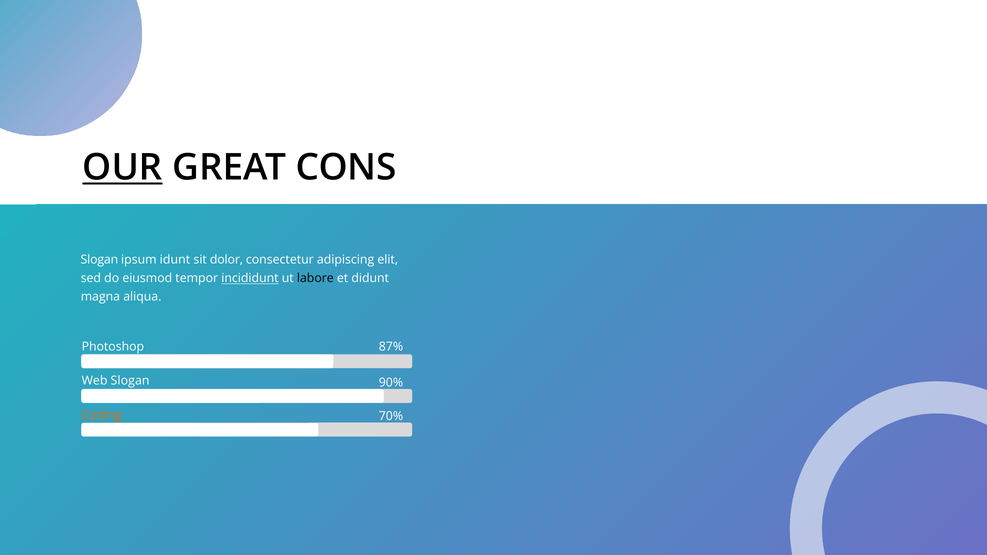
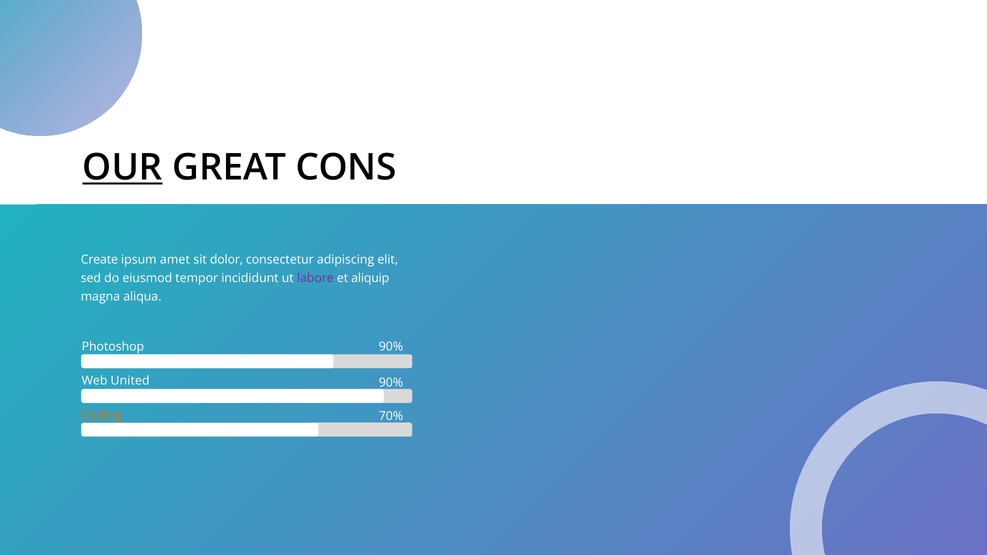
Slogan: Slogan -> Create (99, 260)
idunt: idunt -> amet (175, 260)
incididunt underline: present -> none (250, 278)
labore colour: black -> purple (315, 278)
didunt: didunt -> aliquip (370, 278)
Photoshop 87%: 87% -> 90% (391, 347)
Web Slogan: Slogan -> United (130, 381)
